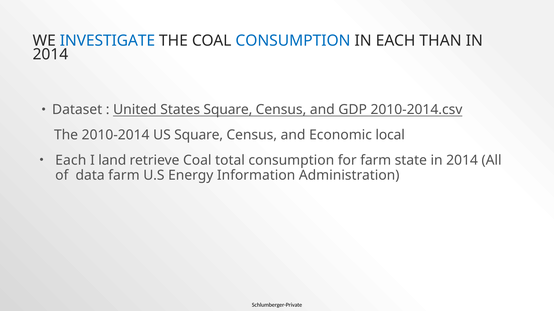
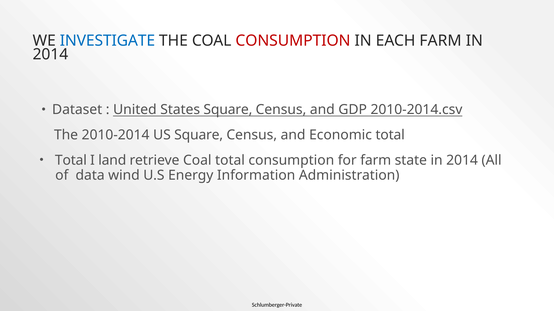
CONSUMPTION colour: blue -> red (293, 41)
EACH THAN: THAN -> FARM (441, 41)
Economic local: local -> total (390, 135)
Each: Each -> Total (71, 161)
data farm: farm -> wind (124, 176)
